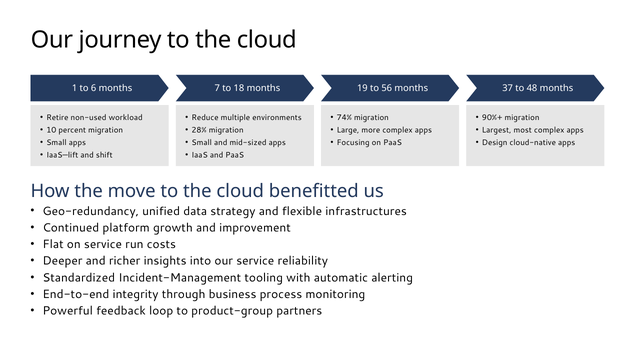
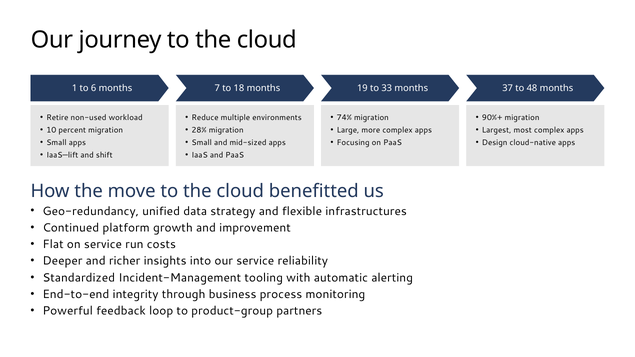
56: 56 -> 33 (387, 88)
